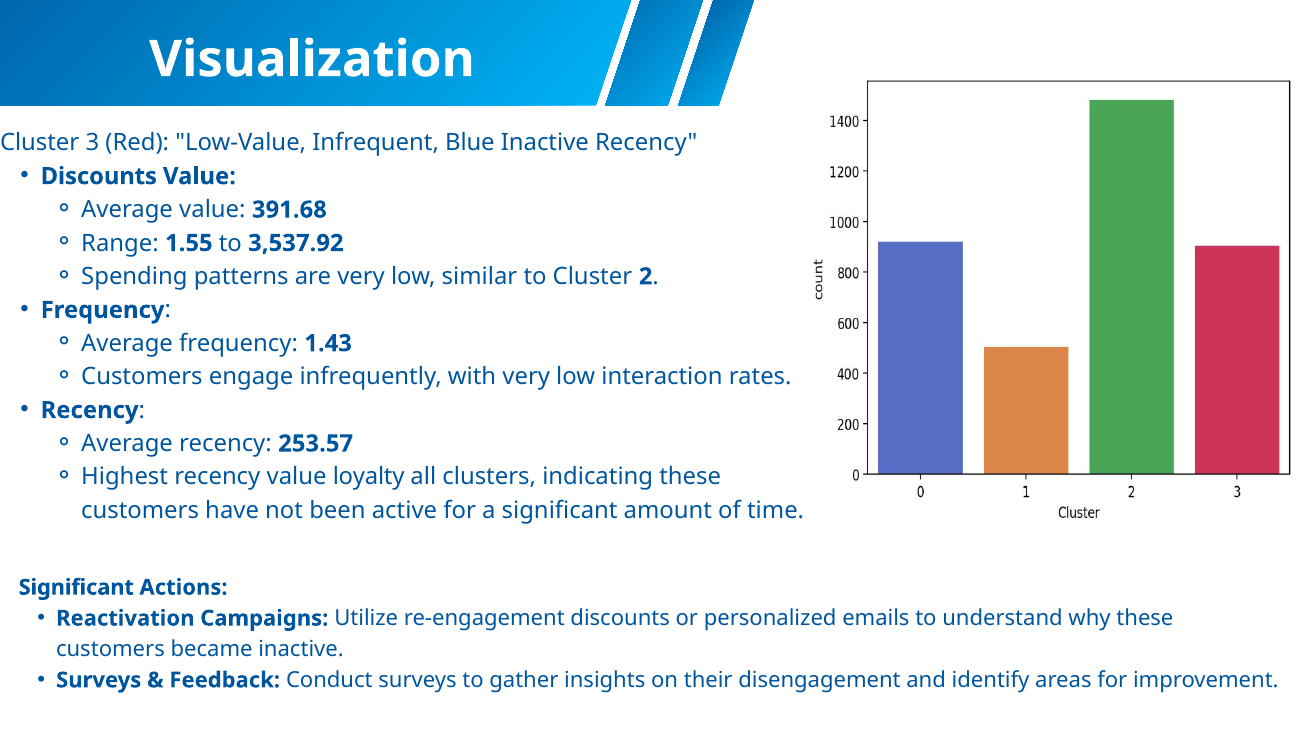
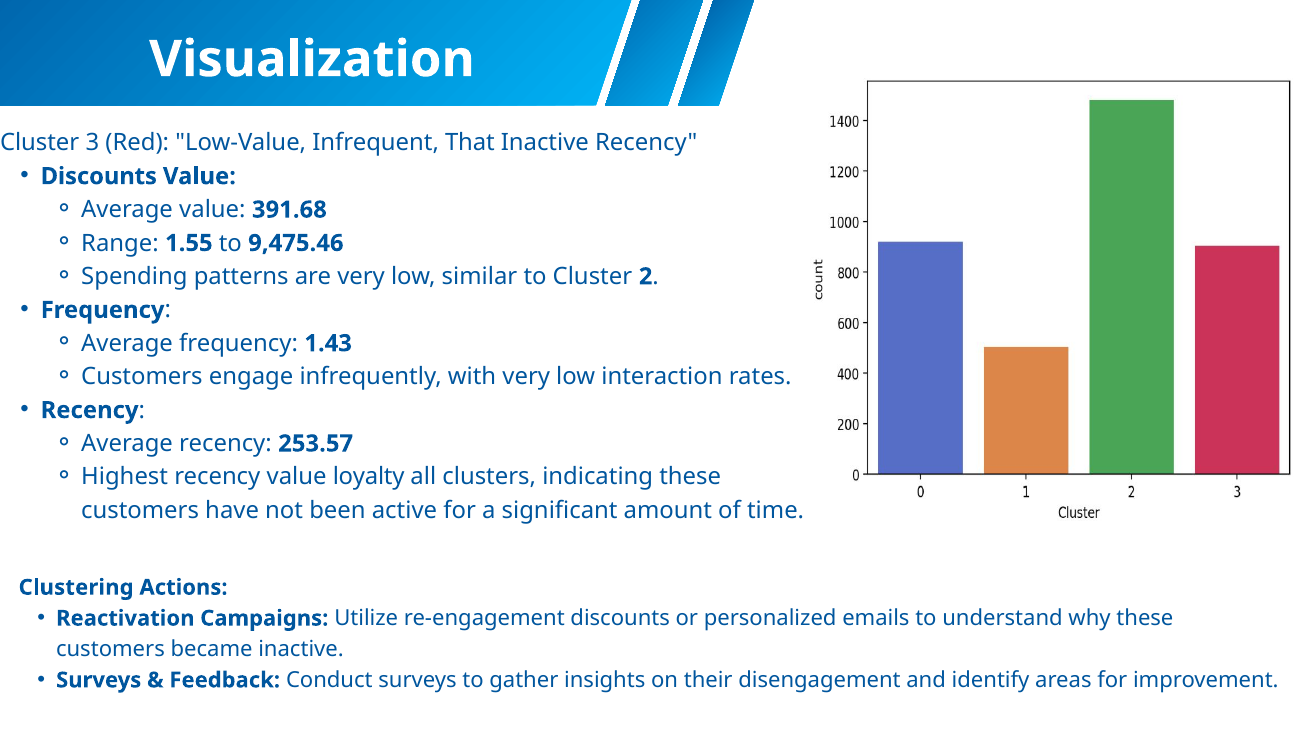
Blue: Blue -> That (470, 143)
3,537.92: 3,537.92 -> 9,475.46 (296, 243)
Significant: Significant -> Clustering (76, 588)
